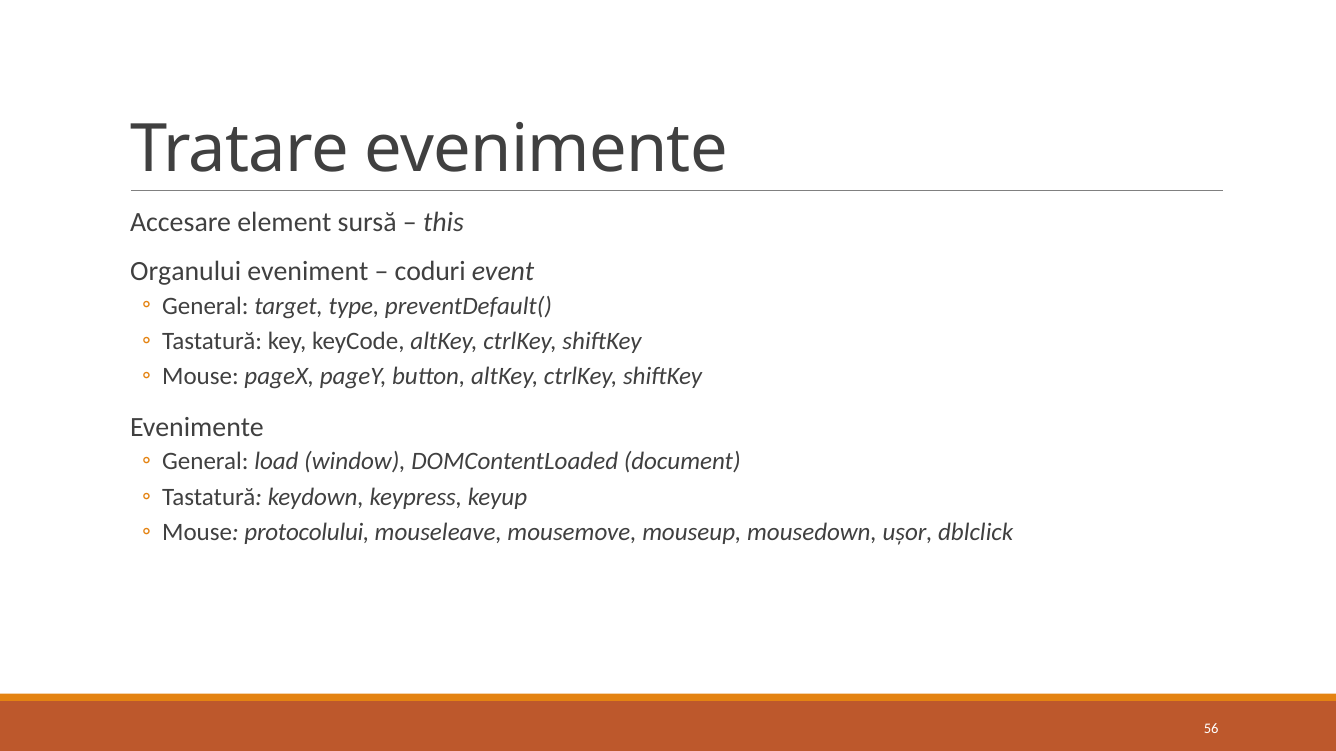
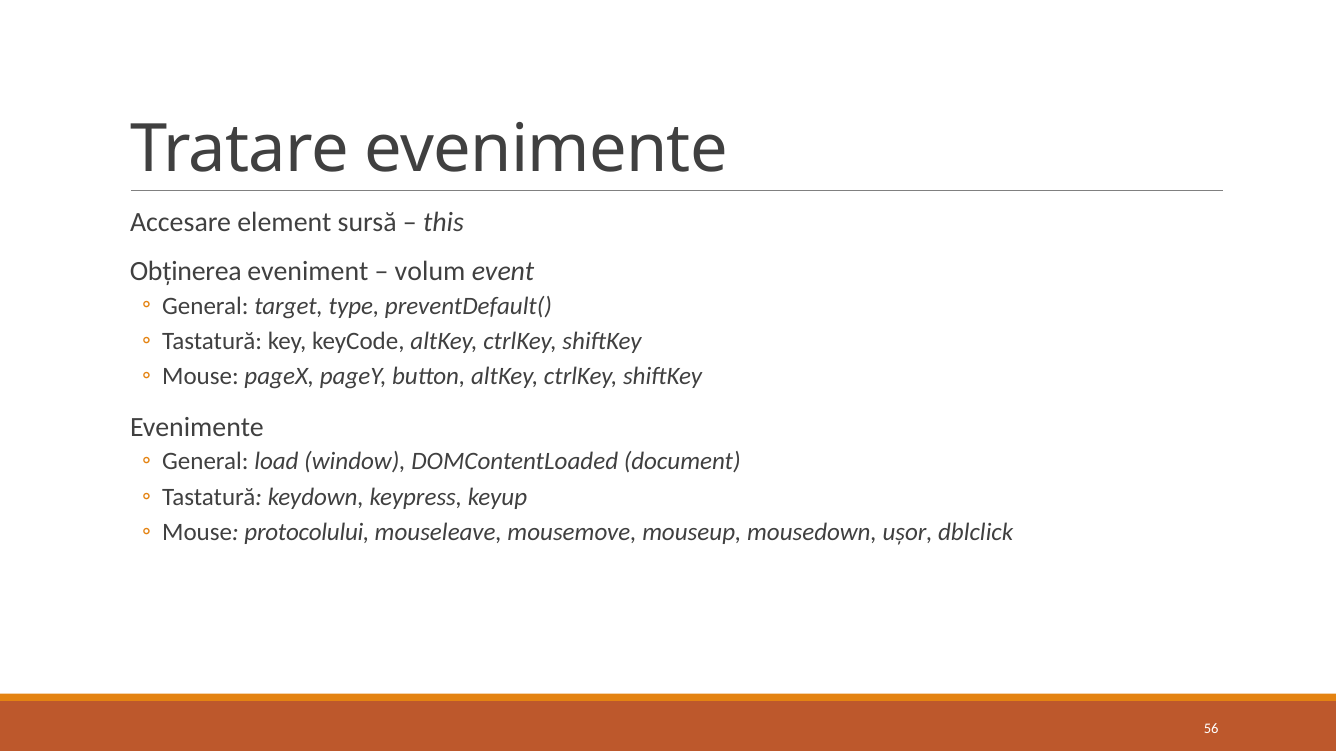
Organului: Organului -> Obținerea (186, 272)
coduri: coduri -> volum (430, 272)
